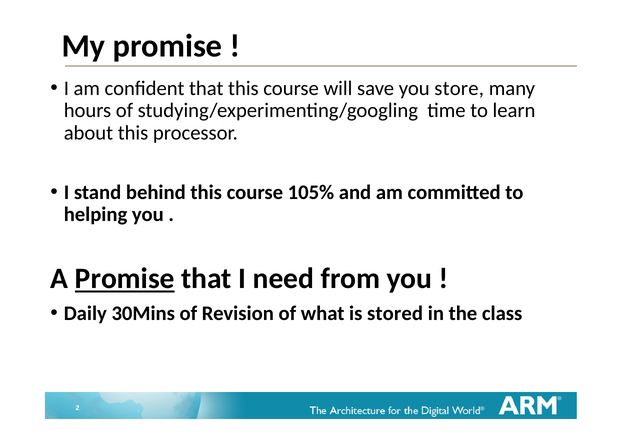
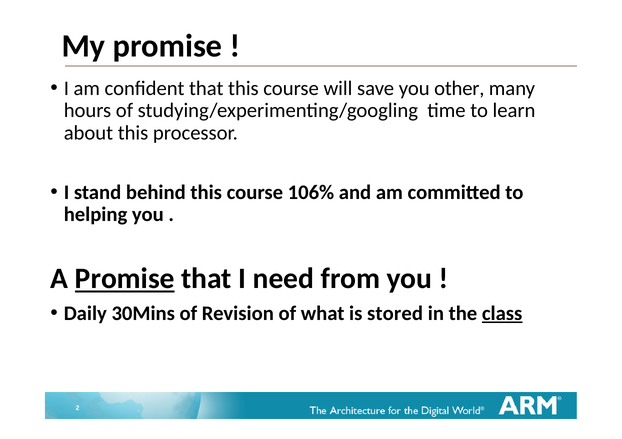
store: store -> other (459, 88)
105%: 105% -> 106% (311, 193)
class underline: none -> present (502, 314)
